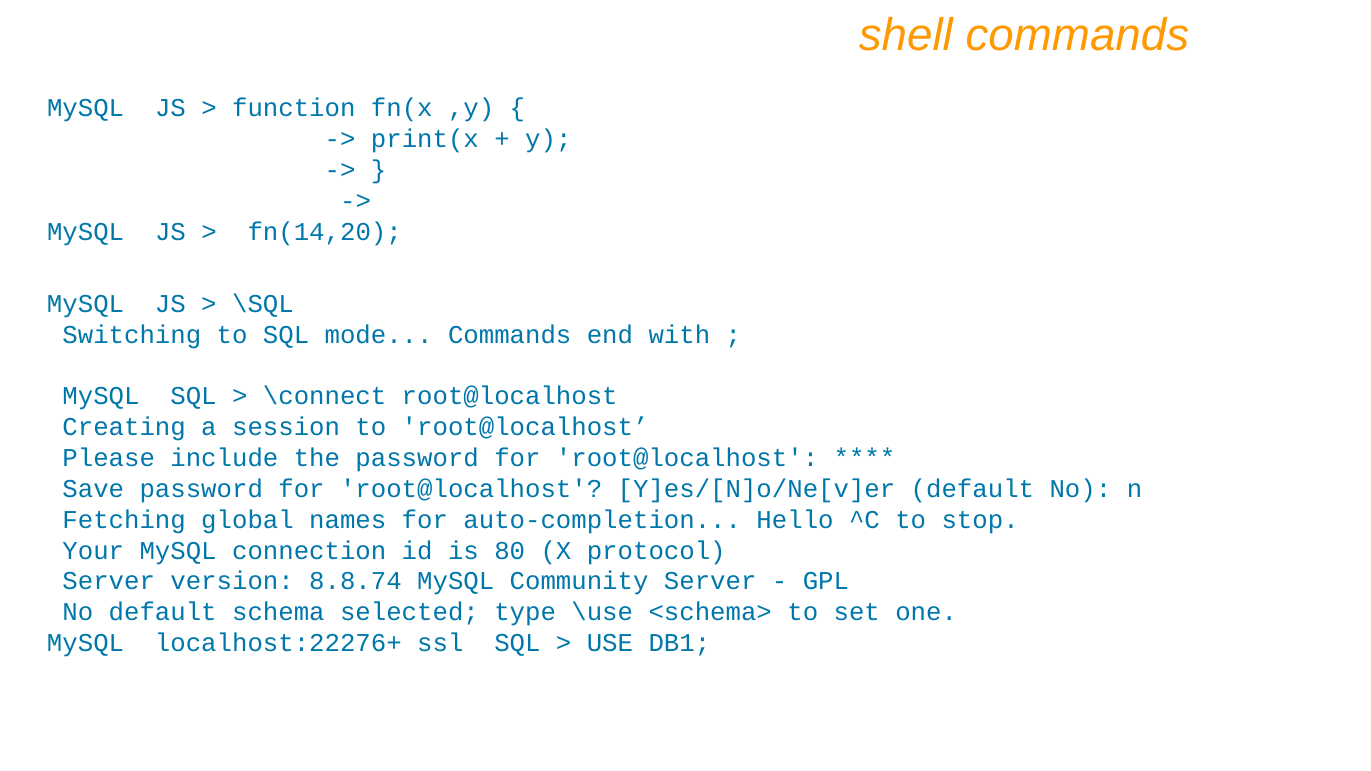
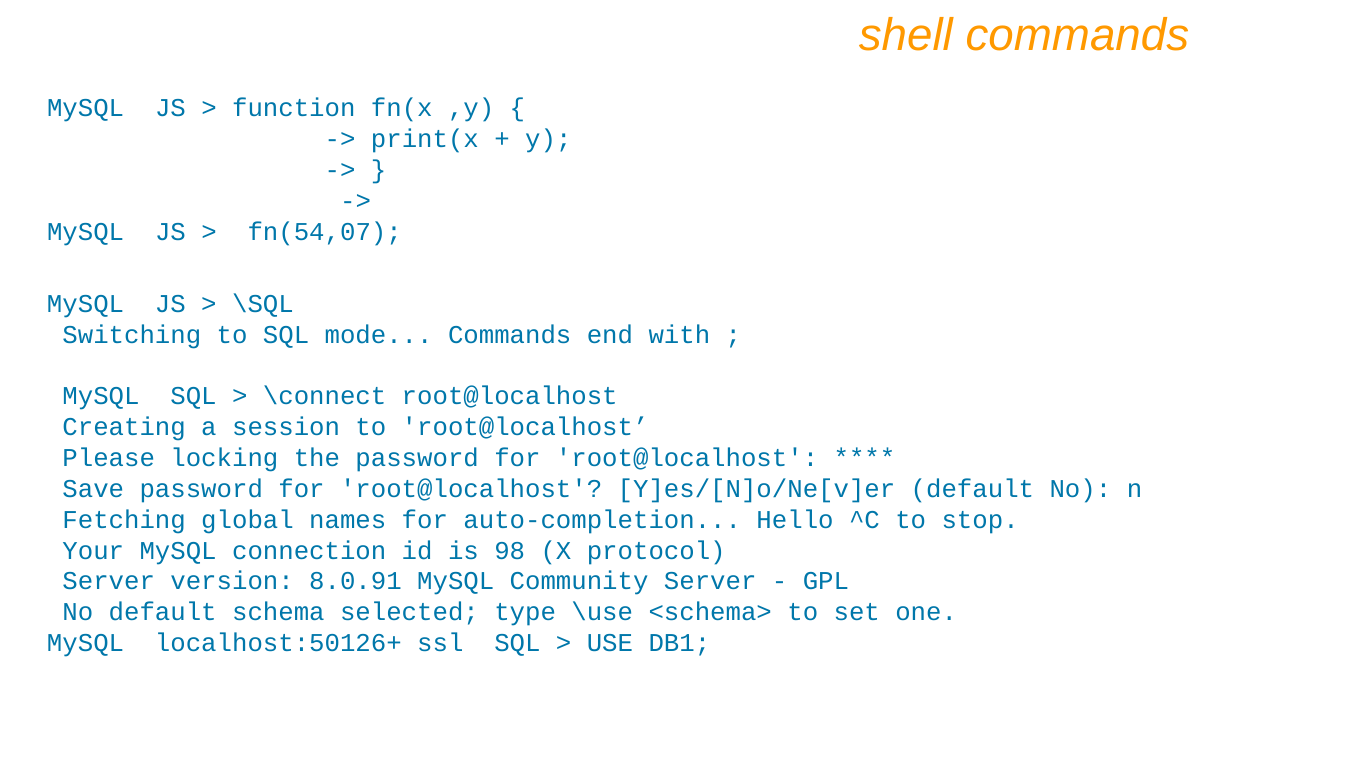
fn(14,20: fn(14,20 -> fn(54,07 (325, 232)
include: include -> locking (224, 458)
80: 80 -> 98 (510, 551)
8.8.74: 8.8.74 -> 8.0.91 (355, 582)
localhost:22276+: localhost:22276+ -> localhost:50126+ (278, 643)
